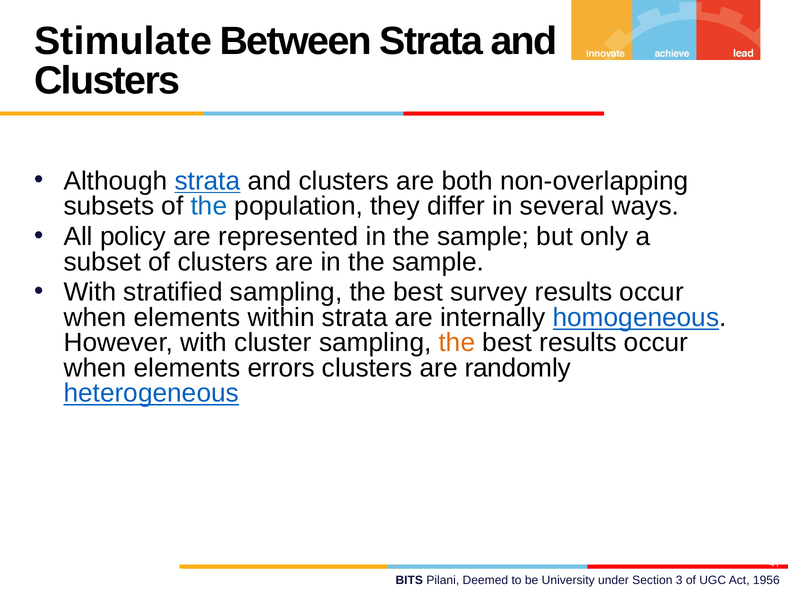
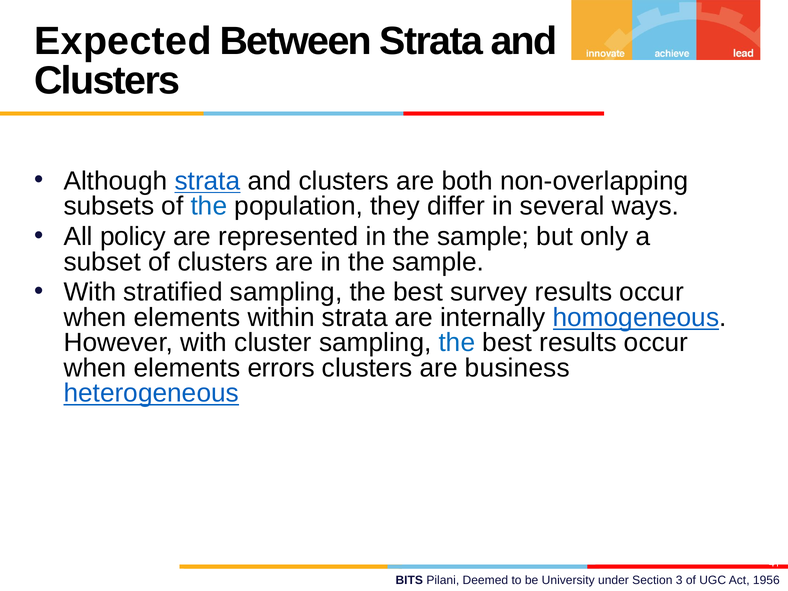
Stimulate: Stimulate -> Expected (123, 41)
the colour: orange -> blue (457, 343)
randomly: randomly -> business (517, 368)
